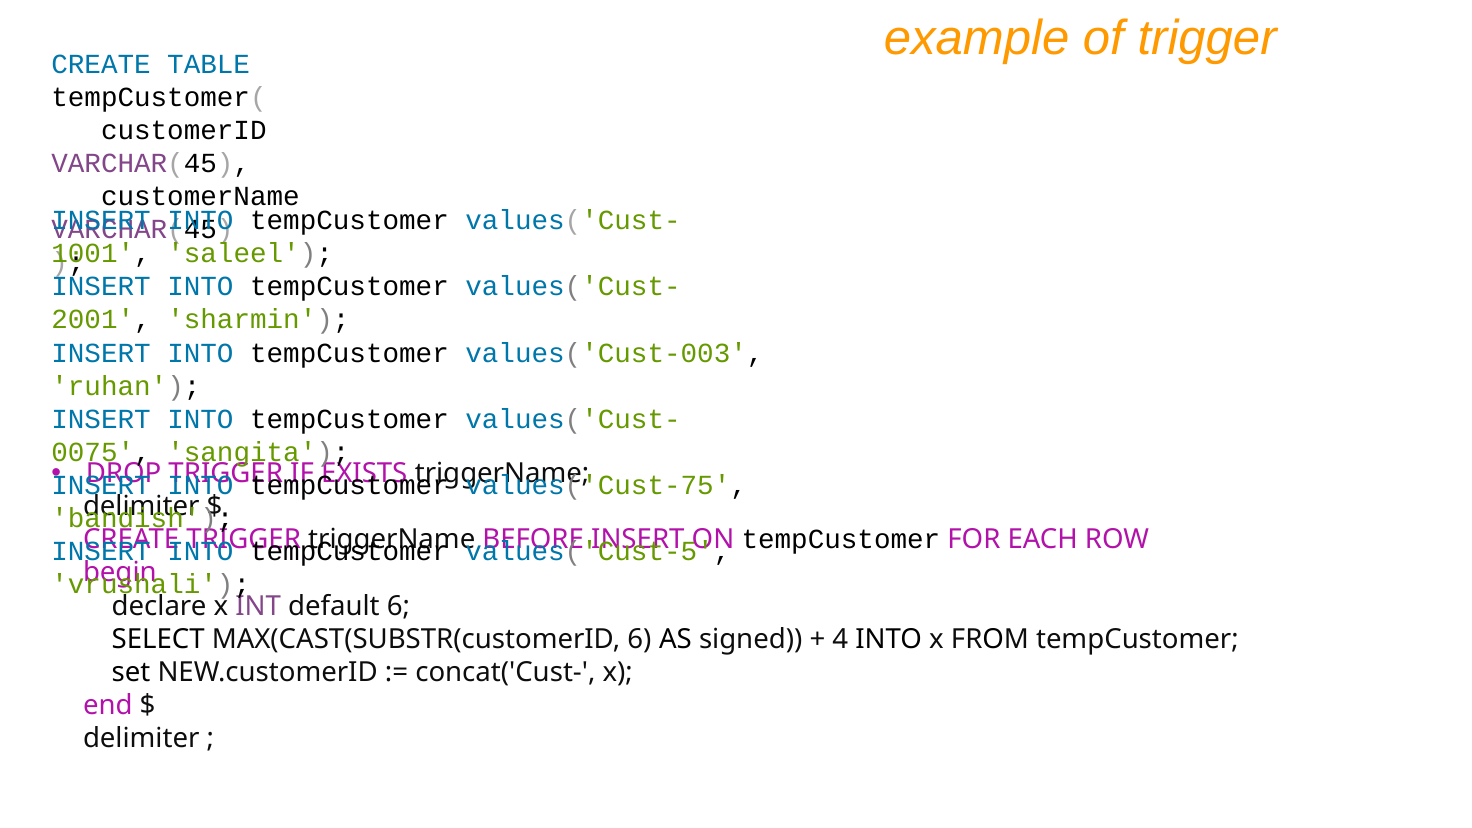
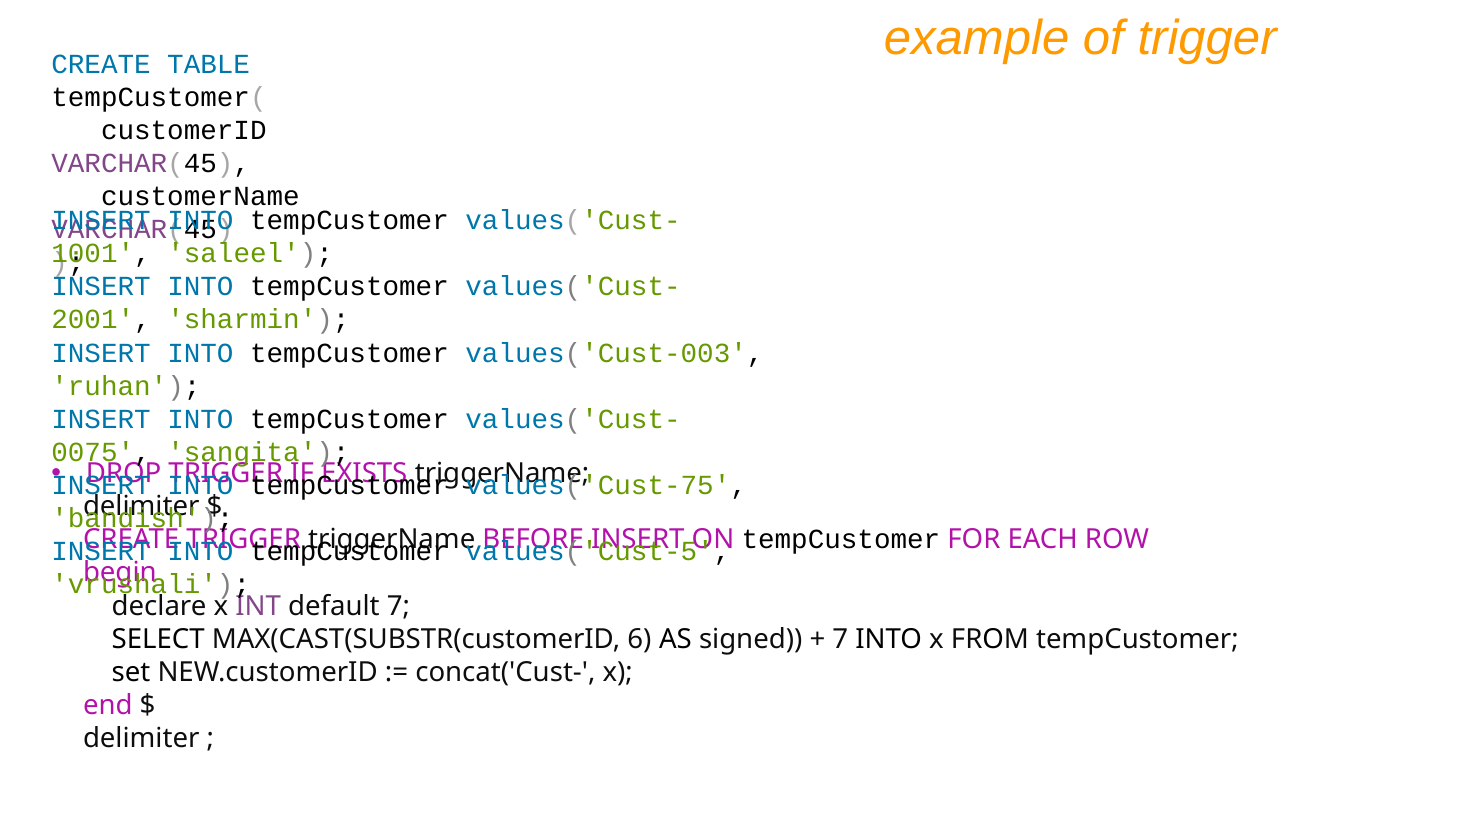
default 6: 6 -> 7 (398, 606)
4: 4 -> 7 (840, 639)
